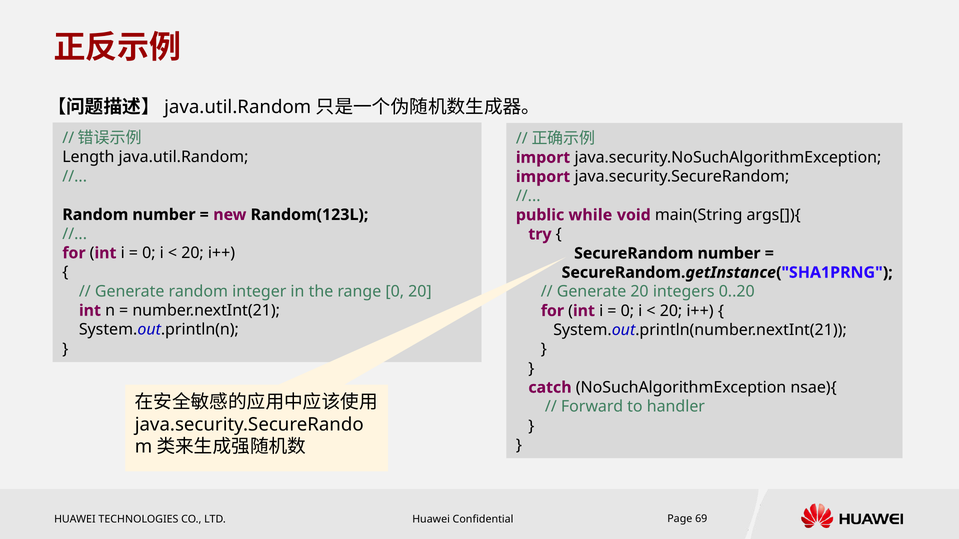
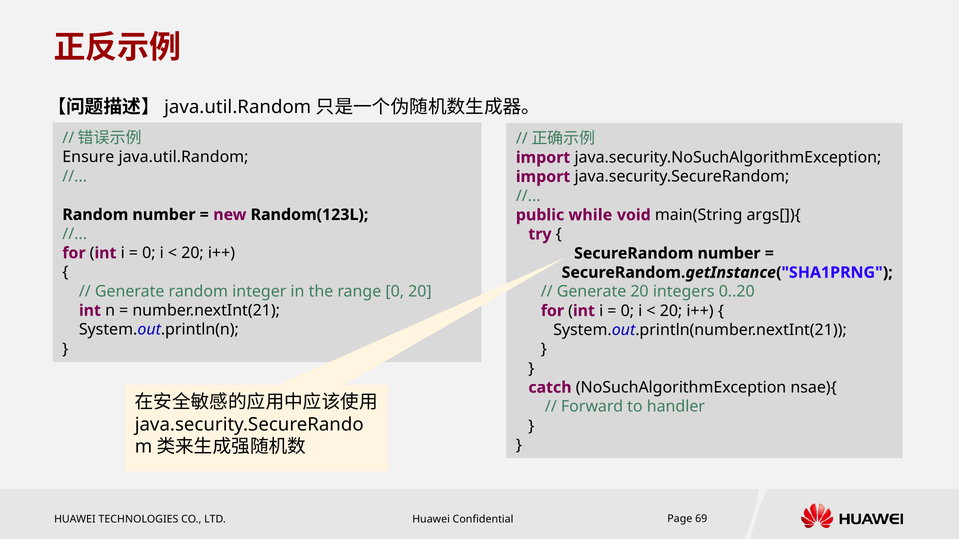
Length: Length -> Ensure (88, 157)
